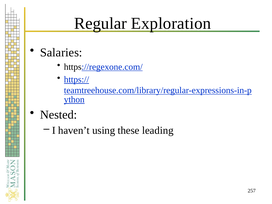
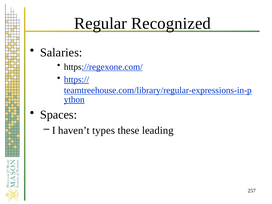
Exploration: Exploration -> Recognized (171, 23)
Nested: Nested -> Spaces (59, 115)
using: using -> types (104, 130)
